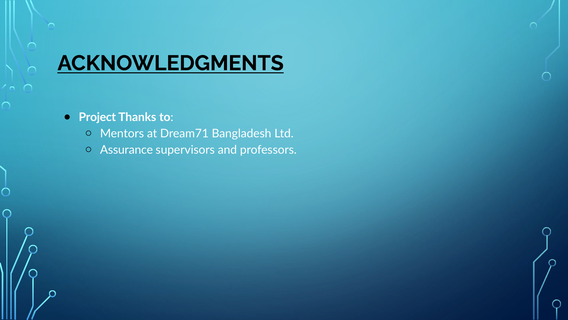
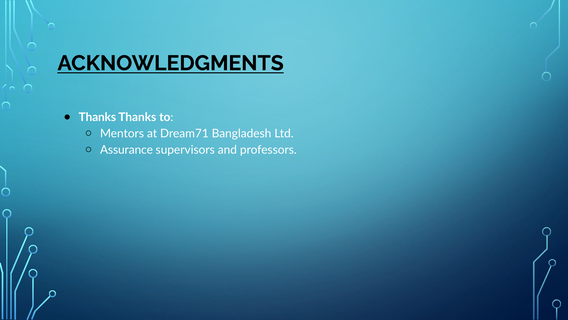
Project: Project -> Thanks (97, 117)
